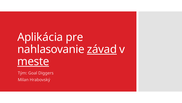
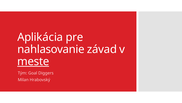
závad underline: present -> none (102, 49)
